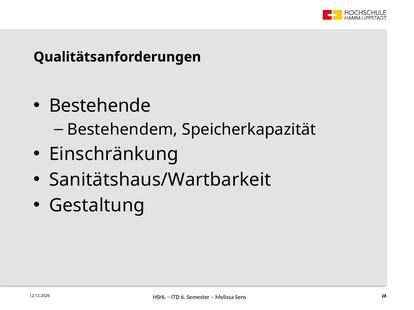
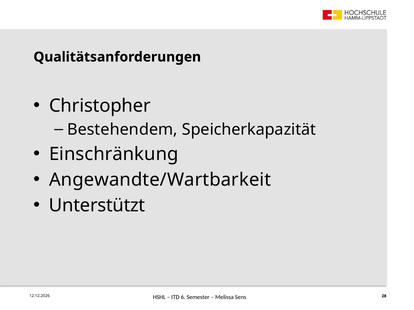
Bestehende: Bestehende -> Christopher (100, 106)
Sanitätshaus/Wartbarkeit: Sanitätshaus/Wartbarkeit -> Angewandte/Wartbarkeit (160, 180)
Gestaltung: Gestaltung -> Unterstützt (97, 206)
